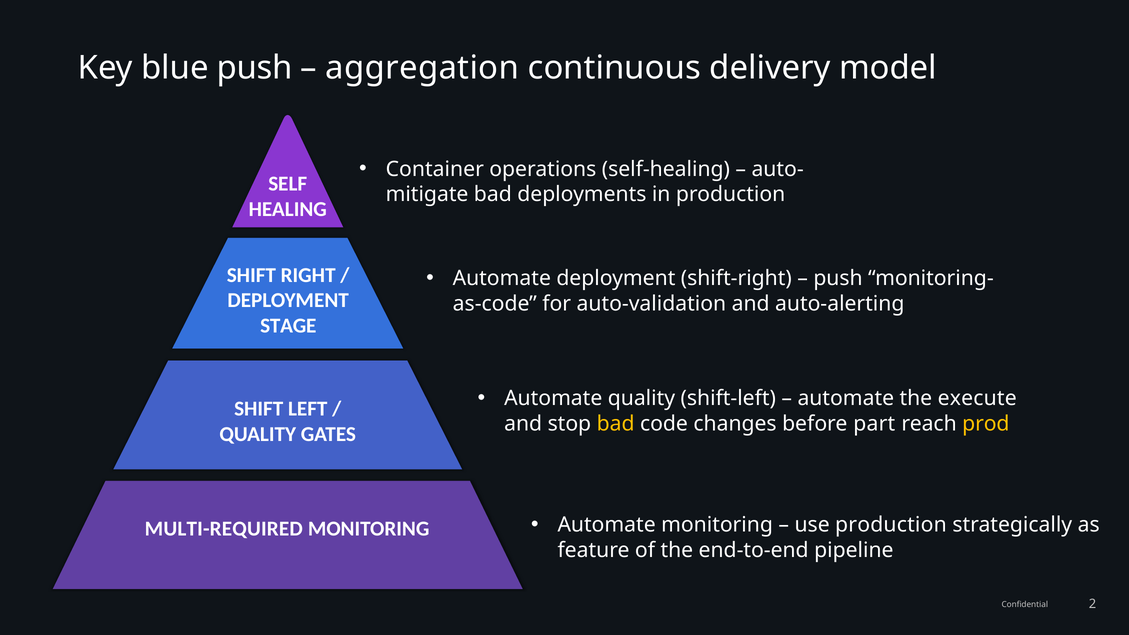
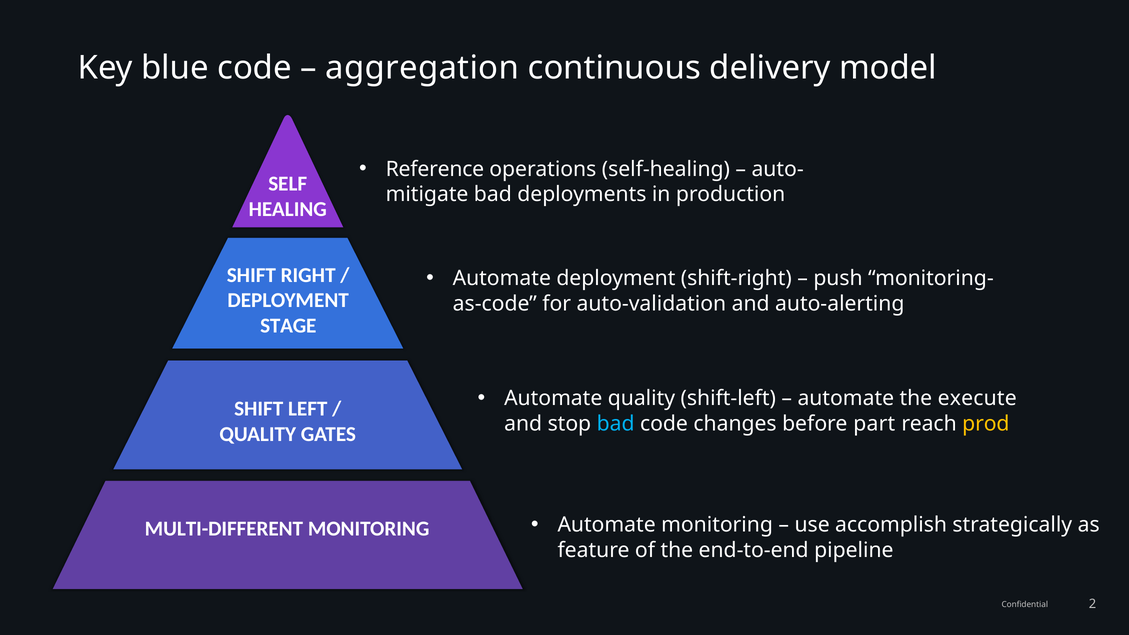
blue push: push -> code (255, 68)
Container: Container -> Reference (435, 169)
bad colour: yellow -> light blue (616, 424)
use production: production -> accomplish (891, 525)
MULTI-REQUIRED: MULTI-REQUIRED -> MULTI-DIFFERENT (224, 529)
